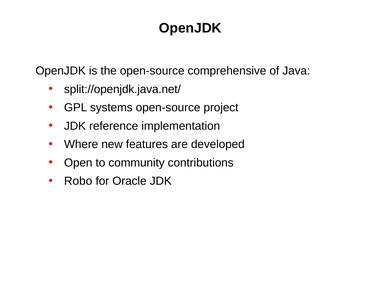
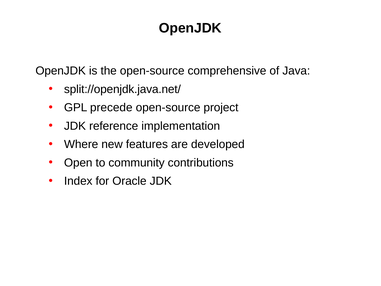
systems: systems -> precede (111, 107)
Robo: Robo -> Index (78, 181)
